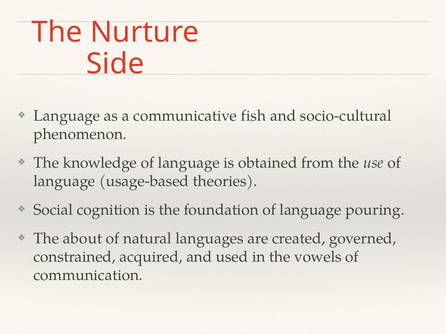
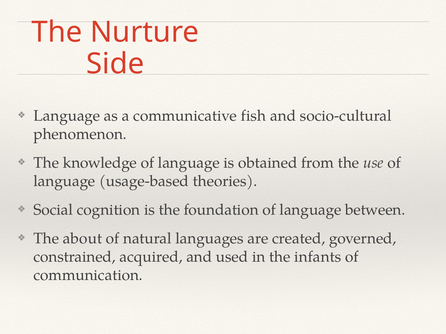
pouring: pouring -> between (375, 210)
vowels: vowels -> infants (318, 257)
